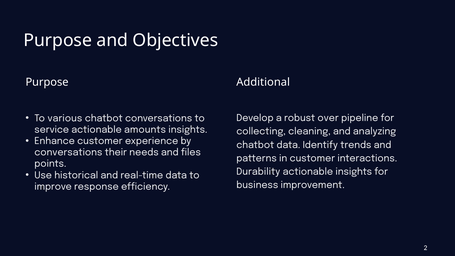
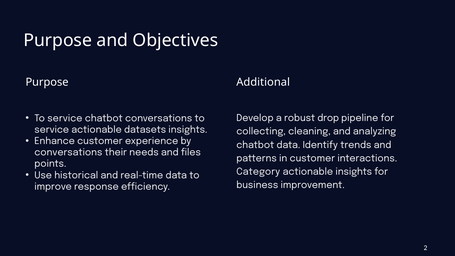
various: various -> service (65, 118)
over: over -> drop (328, 118)
amounts: amounts -> datasets (145, 130)
Durability: Durability -> Category (258, 172)
